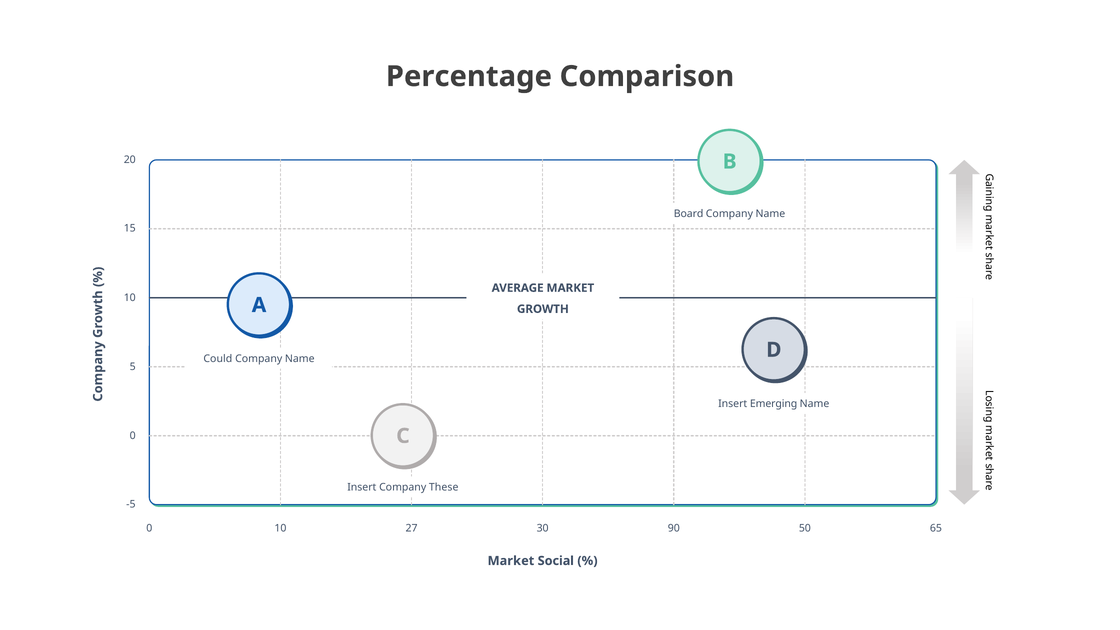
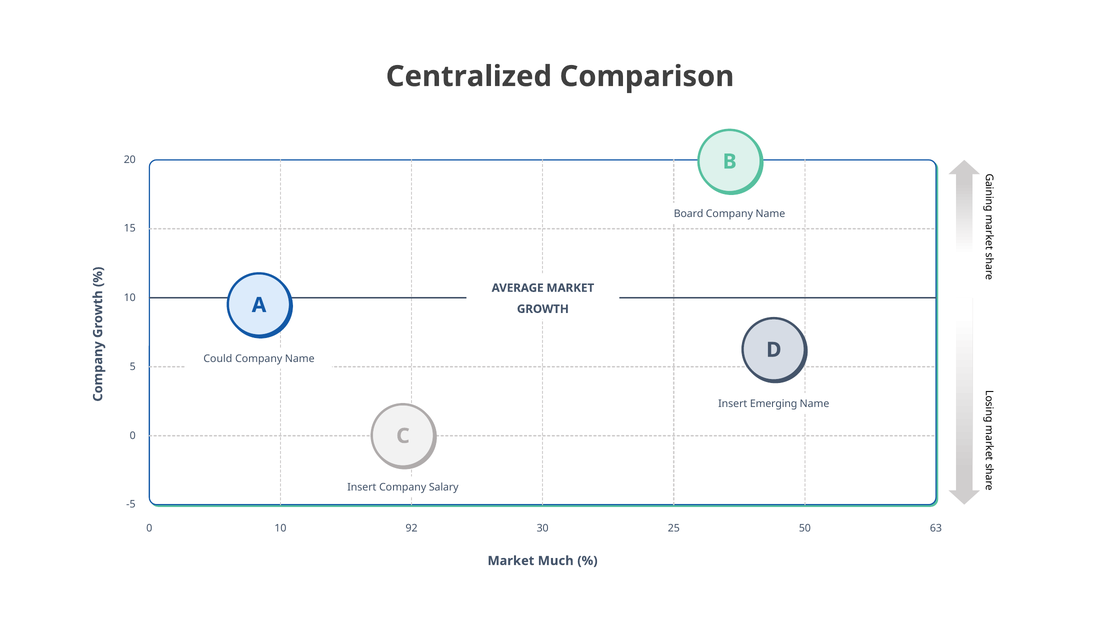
Percentage: Percentage -> Centralized (469, 76)
These: These -> Salary (444, 487)
27: 27 -> 92 (412, 528)
90: 90 -> 25 (674, 528)
65: 65 -> 63 (936, 528)
Social: Social -> Much (556, 561)
